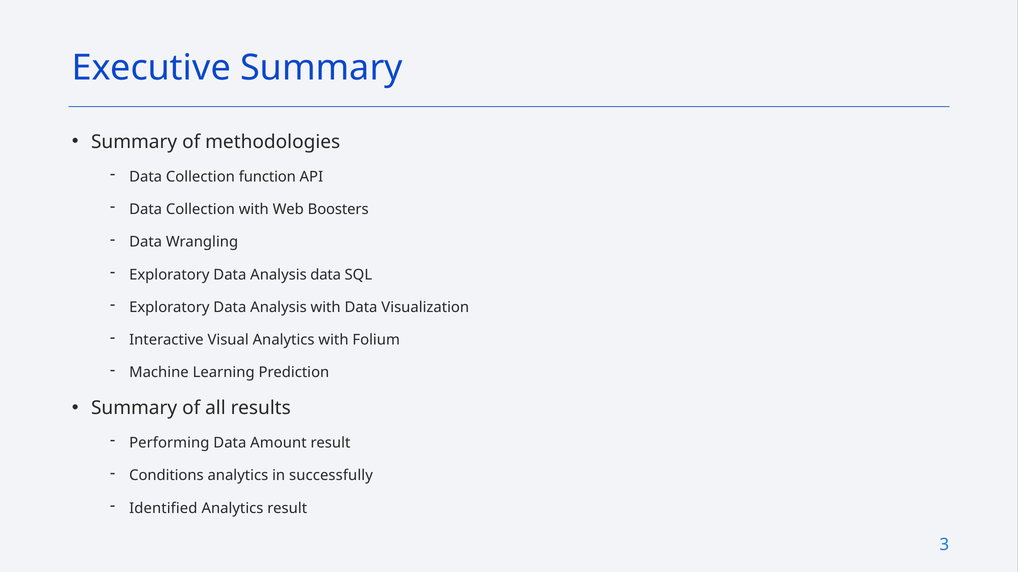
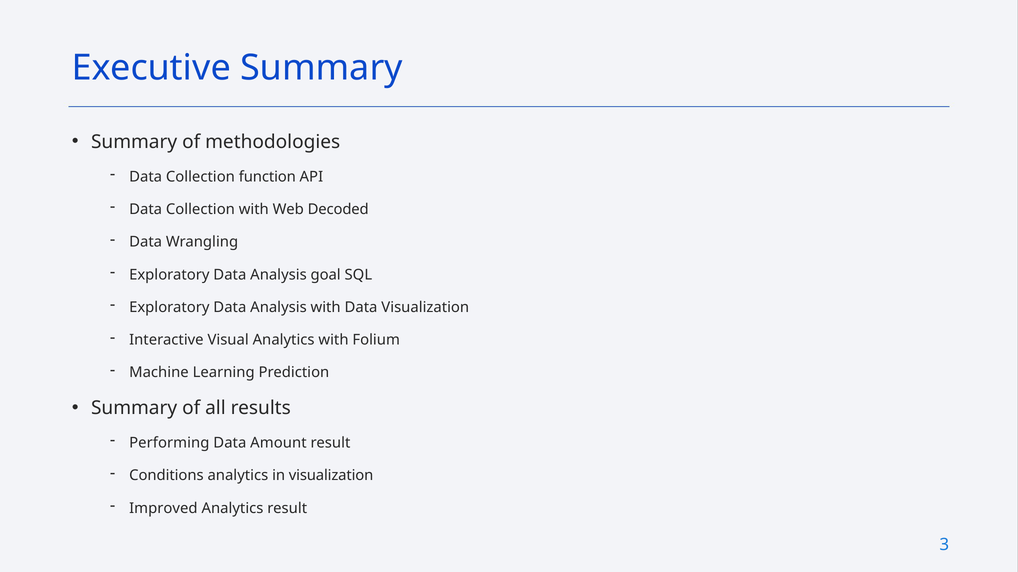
Boosters: Boosters -> Decoded (338, 210)
Analysis data: data -> goal (326, 275)
in successfully: successfully -> visualization (331, 476)
Identified: Identified -> Improved (163, 509)
